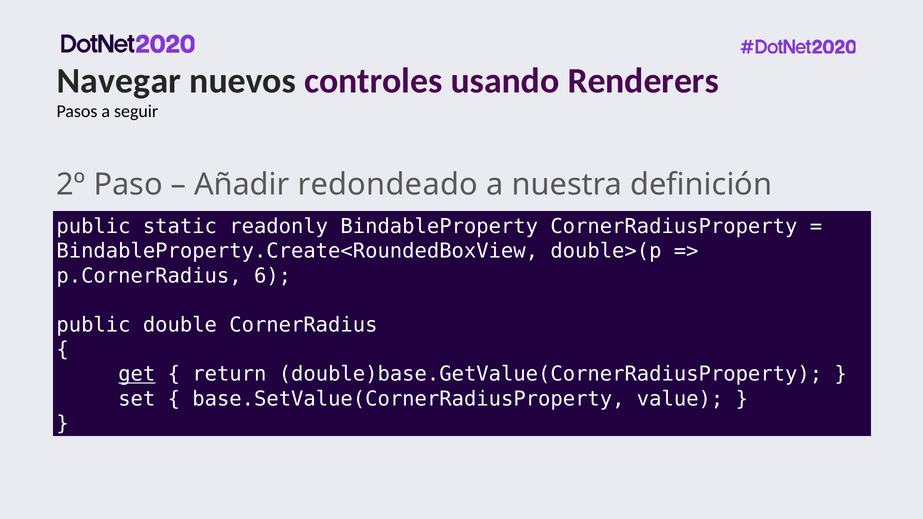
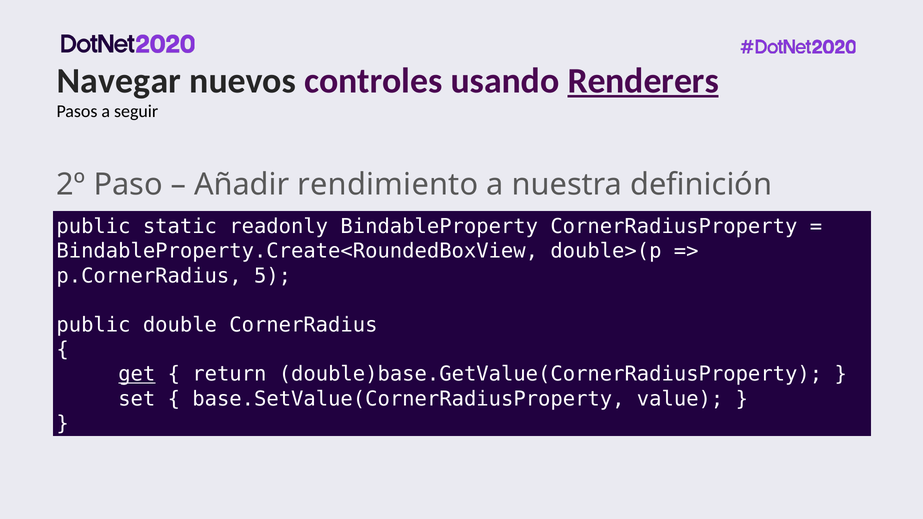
Renderers underline: none -> present (643, 81)
redondeado: redondeado -> rendimiento (388, 185)
6: 6 -> 5 (273, 276)
